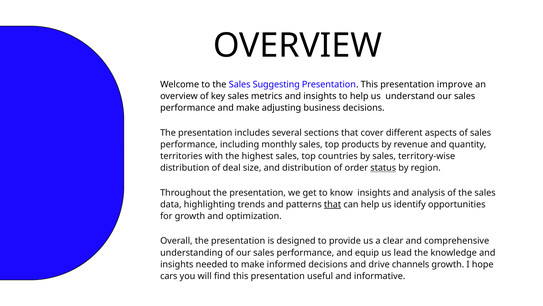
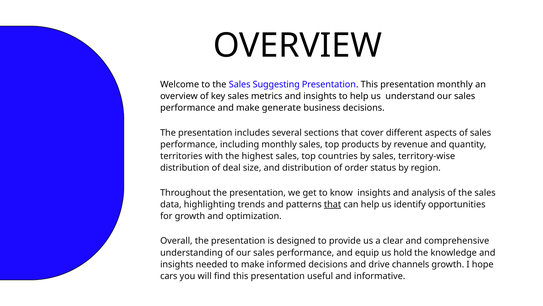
presentation improve: improve -> monthly (455, 84)
adjusting: adjusting -> generate (281, 108)
status underline: present -> none (383, 168)
lead: lead -> hold (403, 252)
